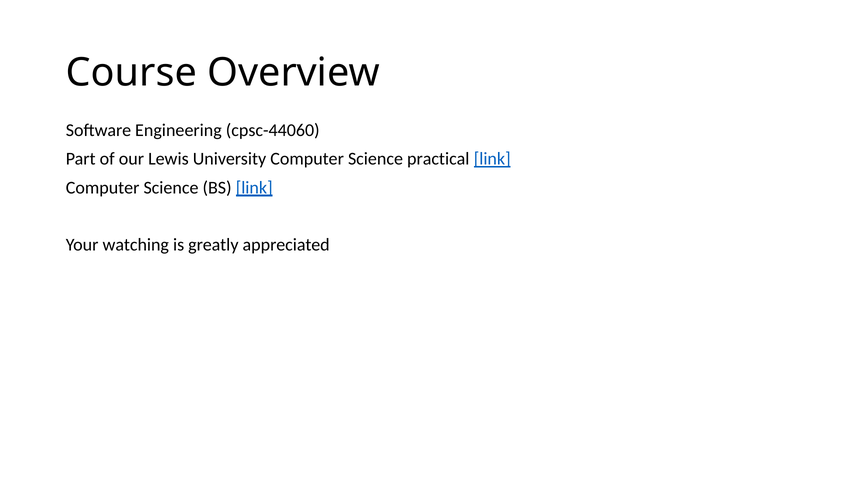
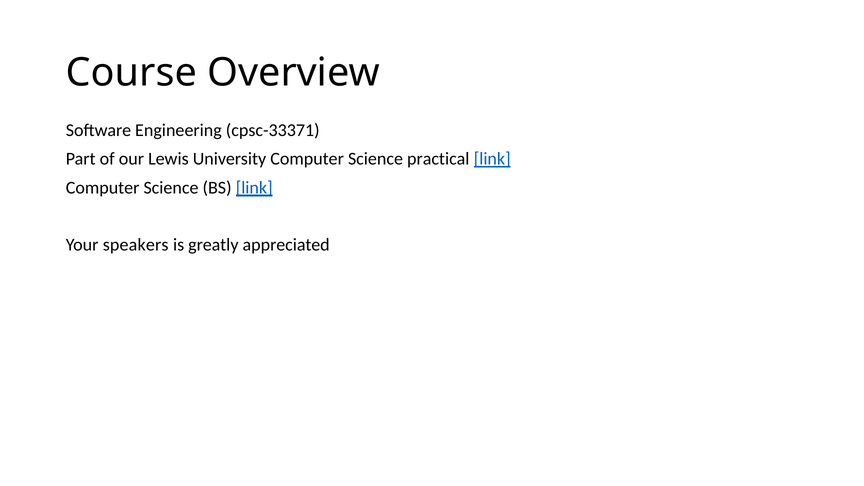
cpsc-44060: cpsc-44060 -> cpsc-33371 (273, 130)
watching: watching -> speakers (136, 245)
